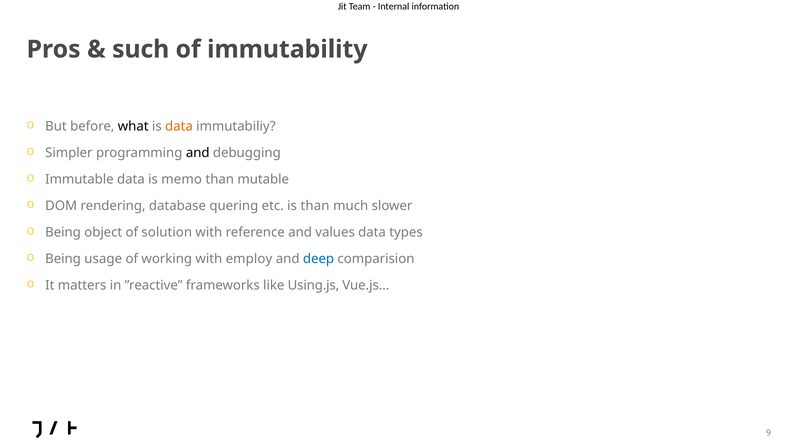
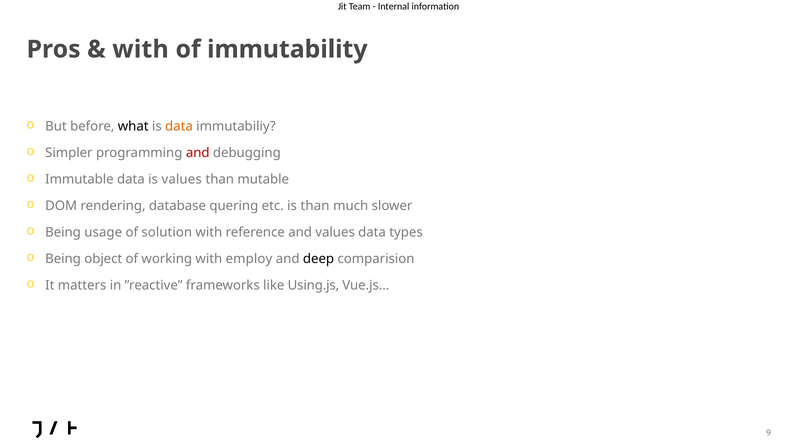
such: such -> with (140, 49)
and colour: black -> red (198, 153)
is memo: memo -> values (182, 179)
object: object -> usage (103, 232)
usage: usage -> object (103, 259)
deep colour: blue -> black (319, 259)
